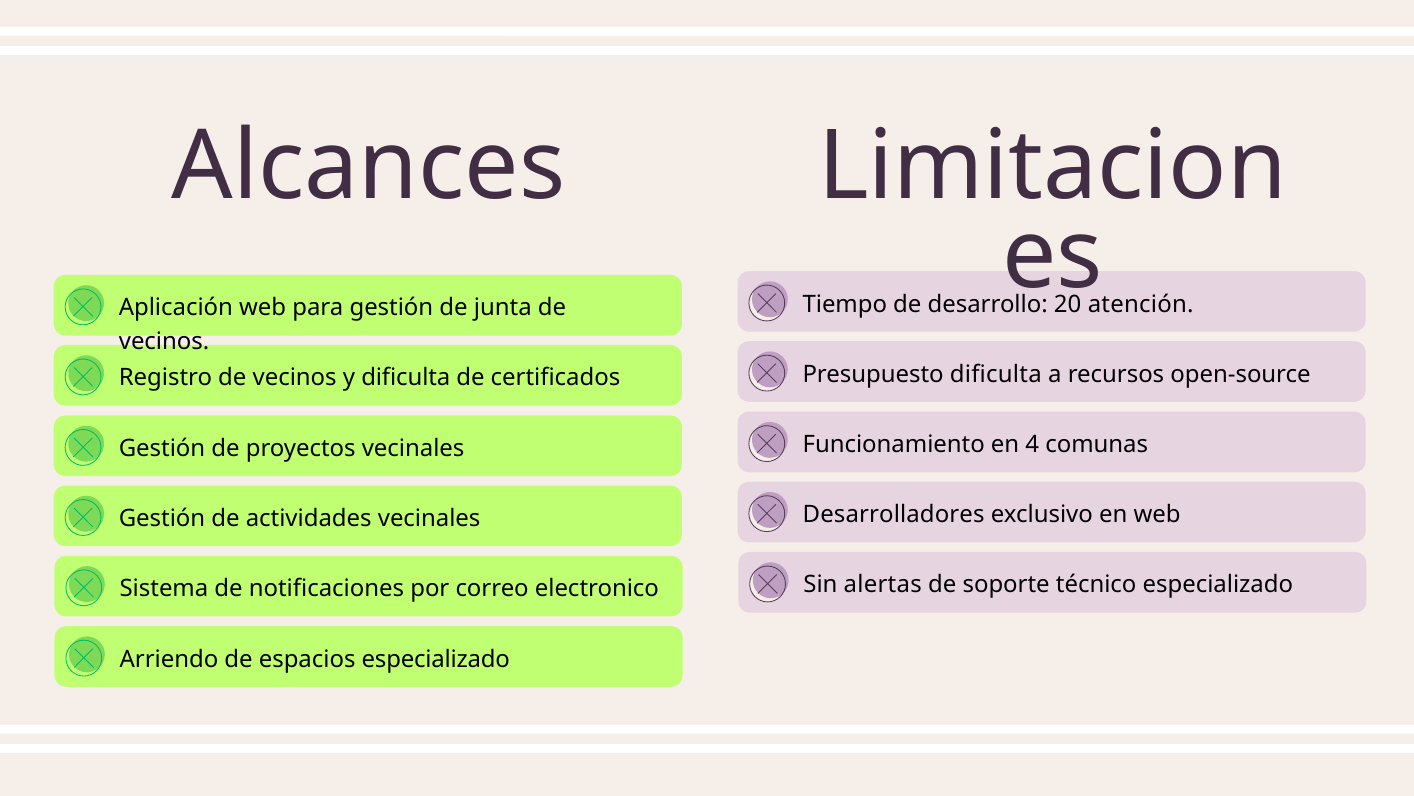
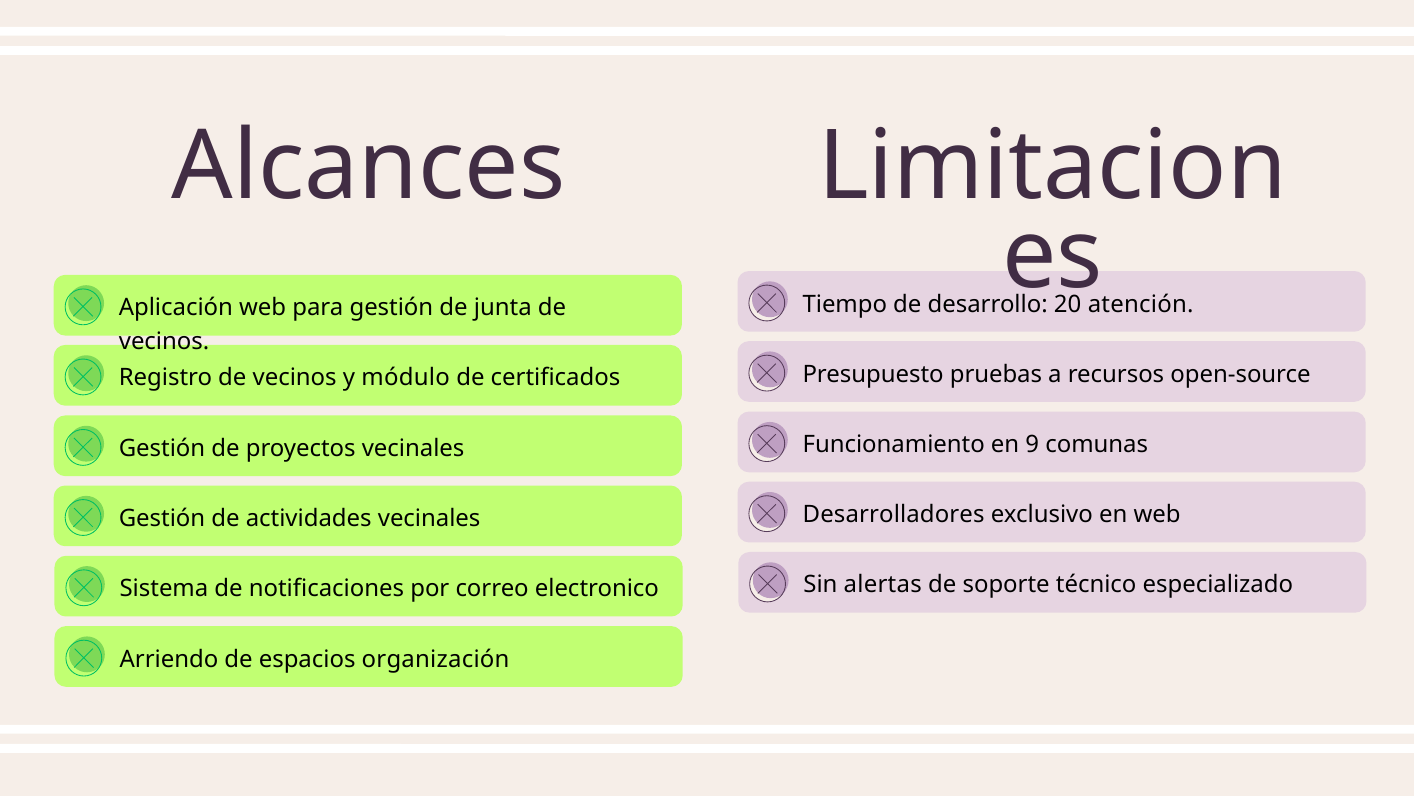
Presupuesto dificulta: dificulta -> pruebas (996, 374)
y dificulta: dificulta -> módulo (406, 378)
4: 4 -> 9 (1032, 444)
espacios especializado: especializado -> organización (436, 659)
